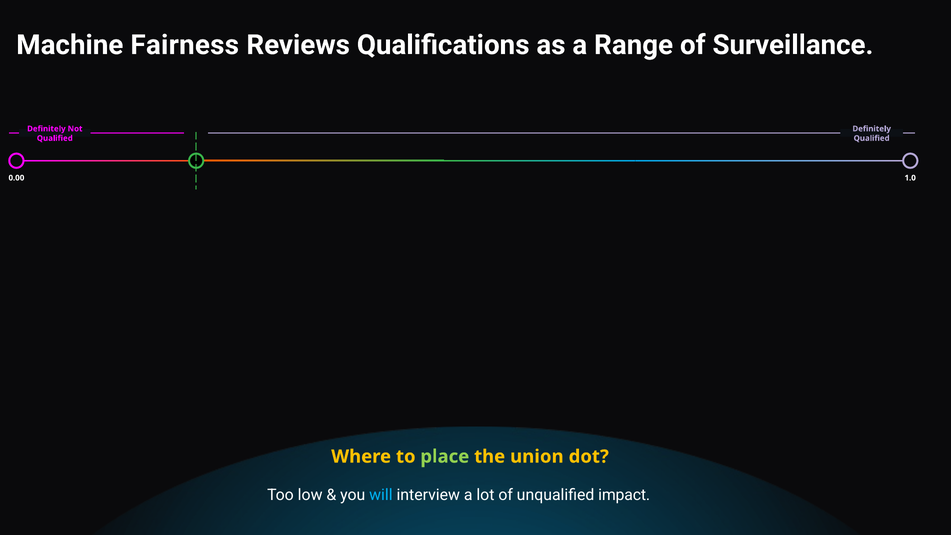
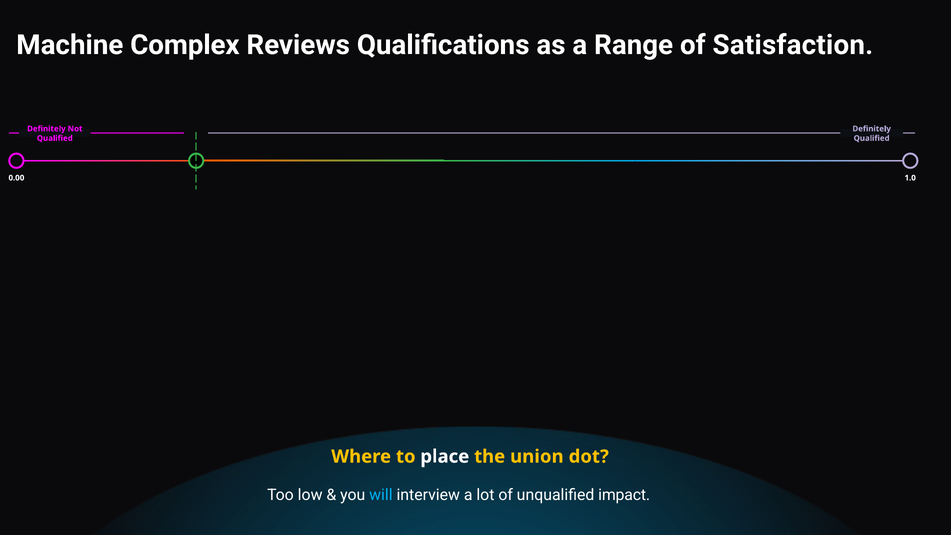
Fairness: Fairness -> Complex (185, 45)
Surveillance: Surveillance -> Satisfaction (793, 45)
place colour: light green -> white (445, 457)
